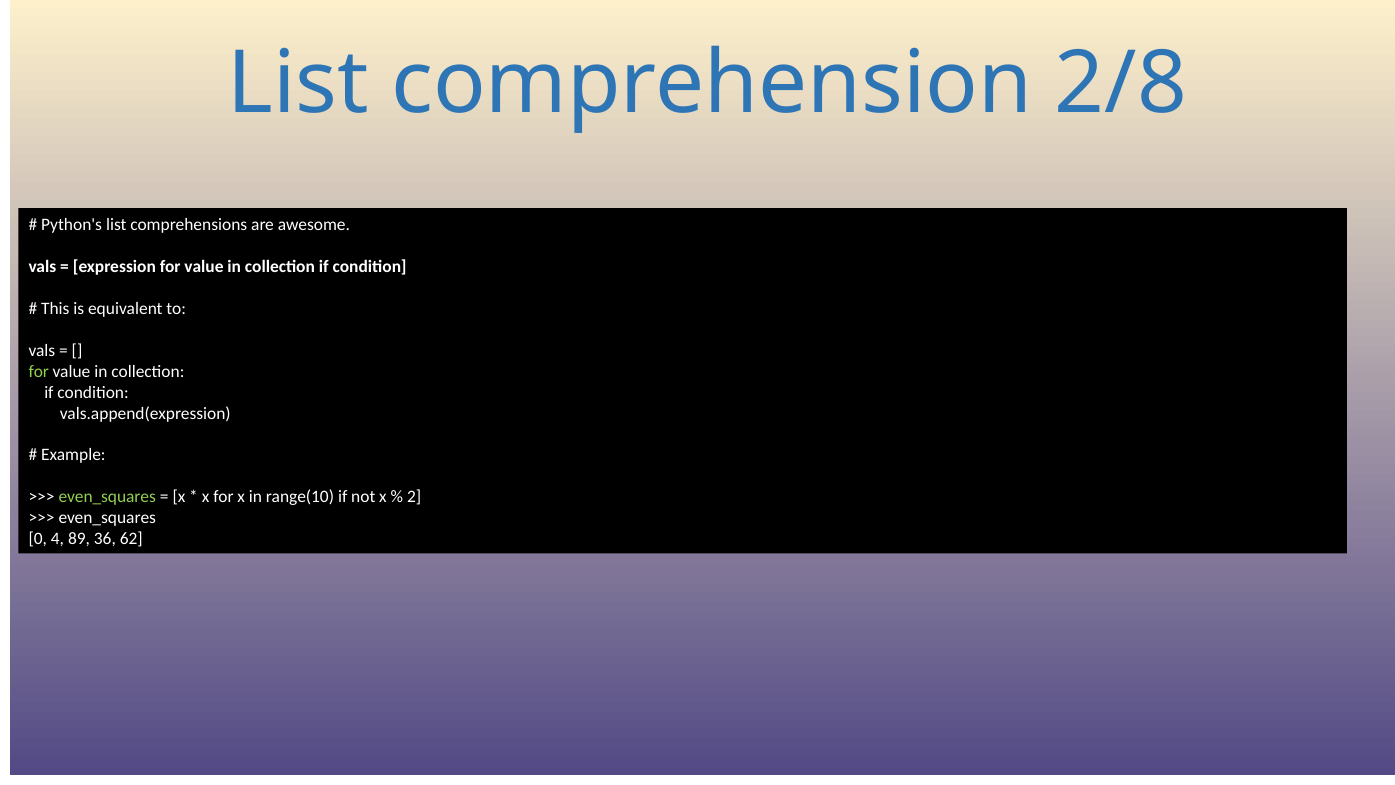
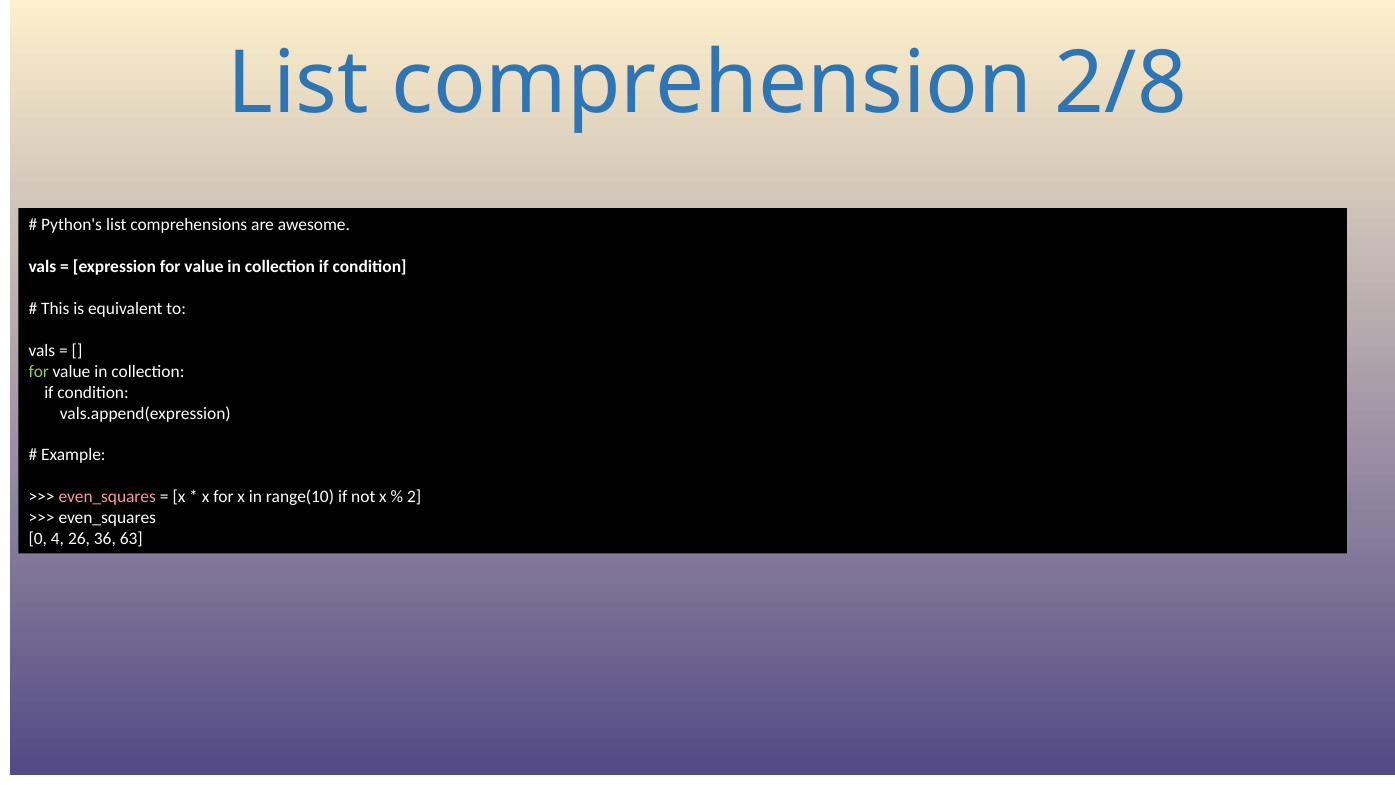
even_squares colour: light green -> pink (107, 497)
89: 89 -> 26 (79, 539)
62: 62 -> 63 (131, 539)
